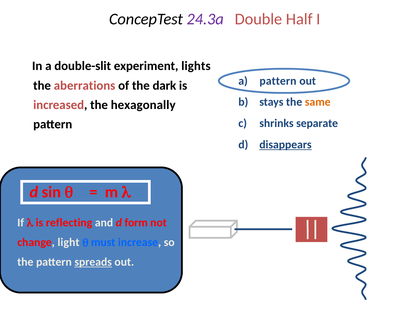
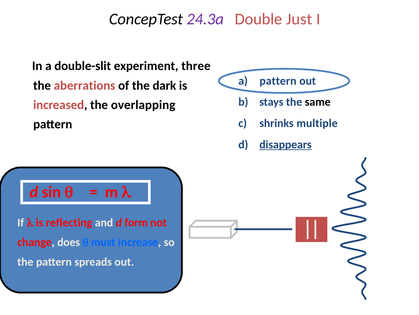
Half: Half -> Just (299, 19)
lights: lights -> three (196, 66)
same colour: orange -> black (318, 102)
hexagonally: hexagonally -> overlapping (143, 105)
separate: separate -> multiple (317, 123)
light: light -> does (69, 242)
spreads underline: present -> none (93, 261)
